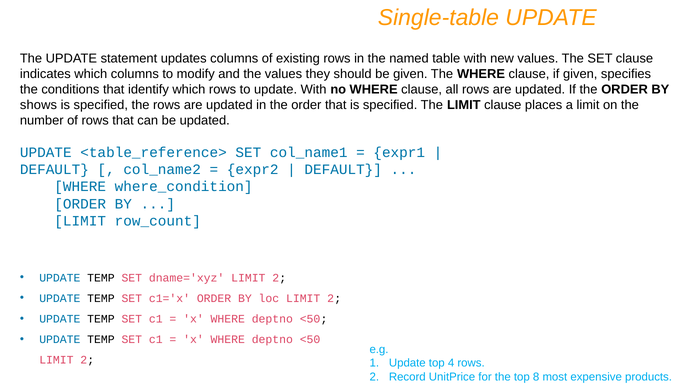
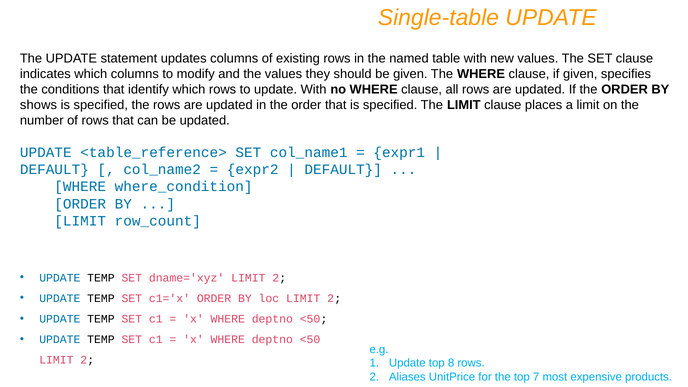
4: 4 -> 8 (451, 363)
Record: Record -> Aliases (407, 377)
8: 8 -> 7 (536, 377)
